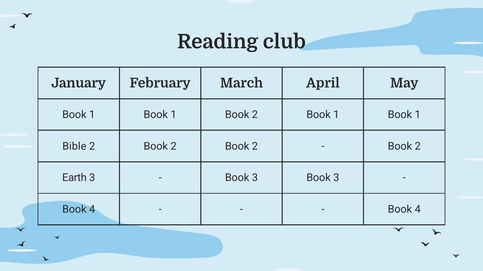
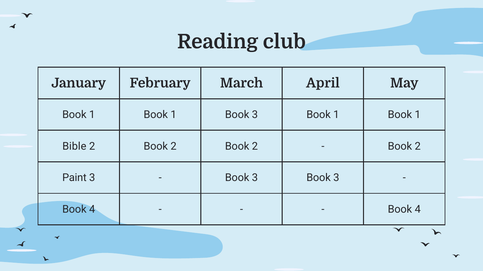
1 Book 2: 2 -> 3 (255, 115)
Earth: Earth -> Paint (74, 178)
